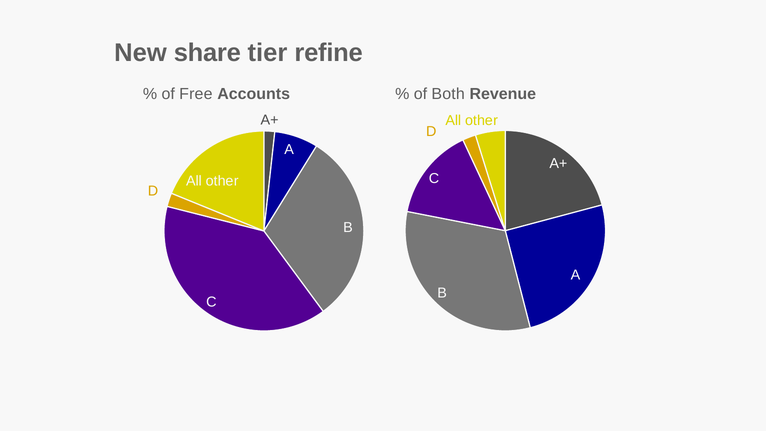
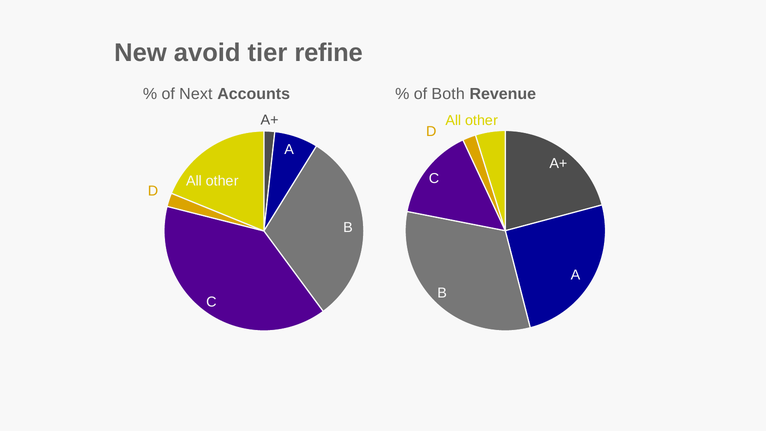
share: share -> avoid (207, 53)
Free: Free -> Next (196, 94)
